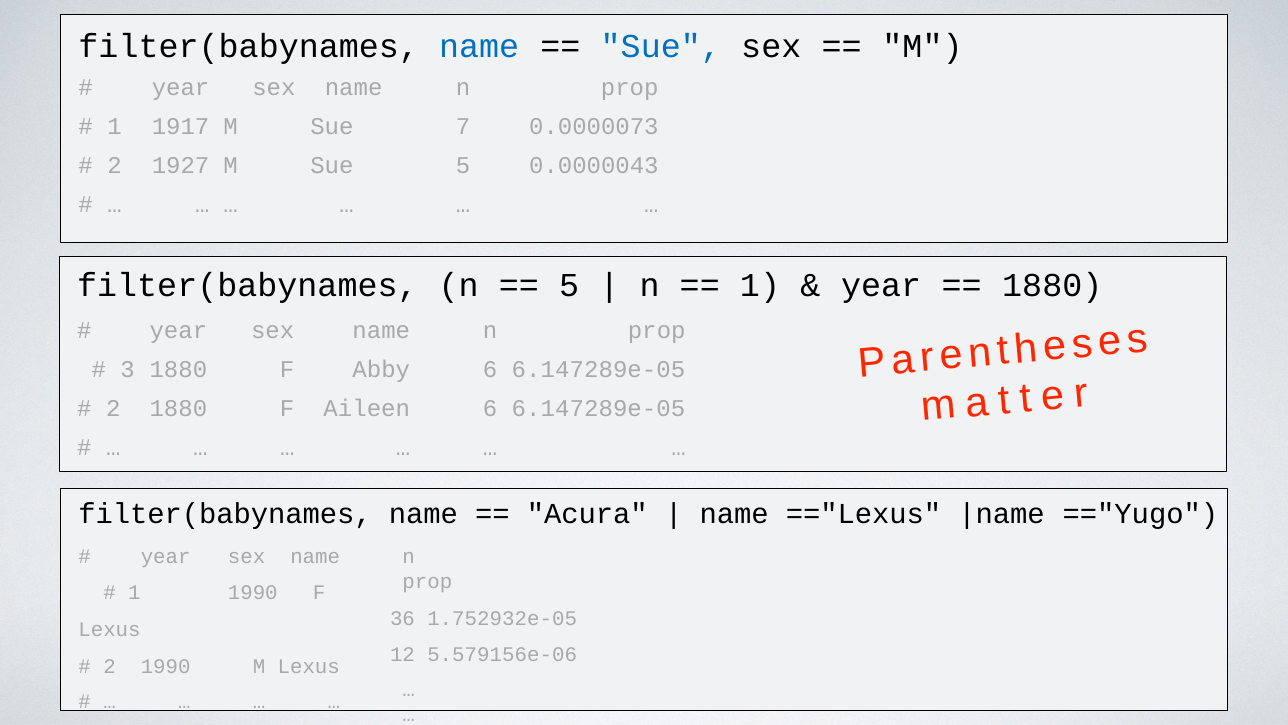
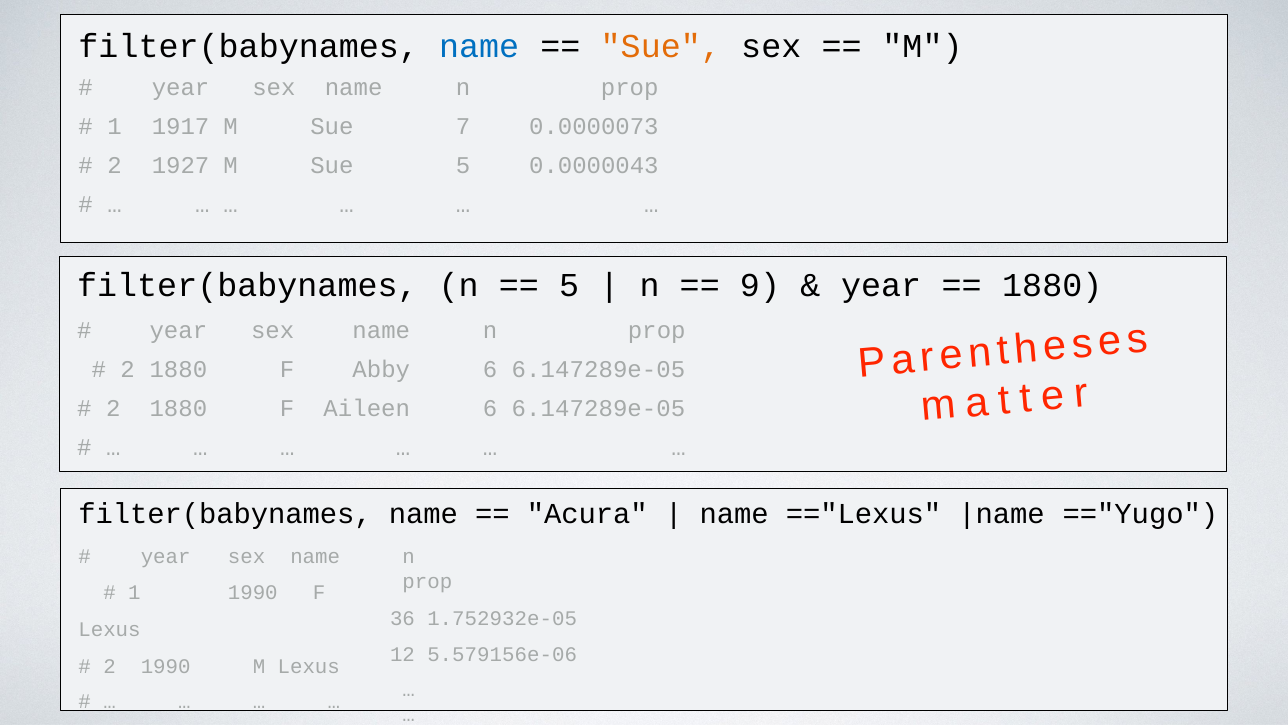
Sue colour: blue -> orange (661, 47)
1: 1 -> 9 (760, 285)
3: 3 -> 2 (128, 370)
